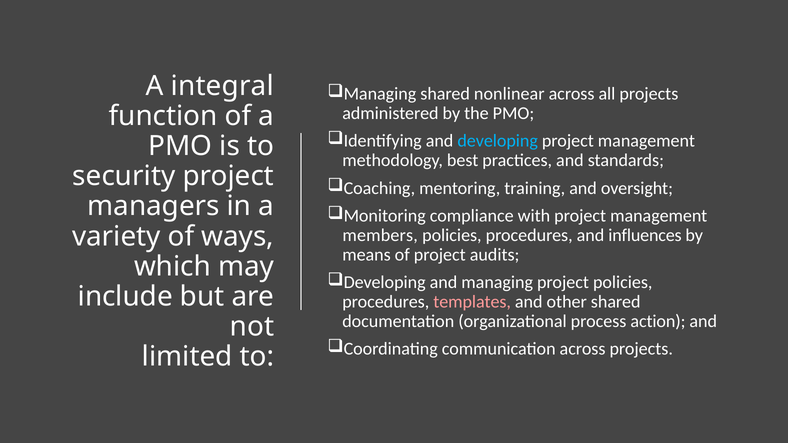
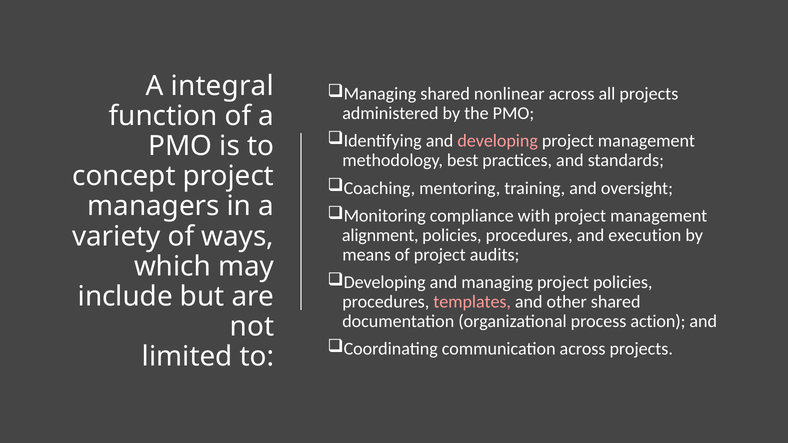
developing colour: light blue -> pink (498, 141)
security: security -> concept (124, 176)
members: members -> alignment (380, 235)
influences: influences -> execution (645, 235)
